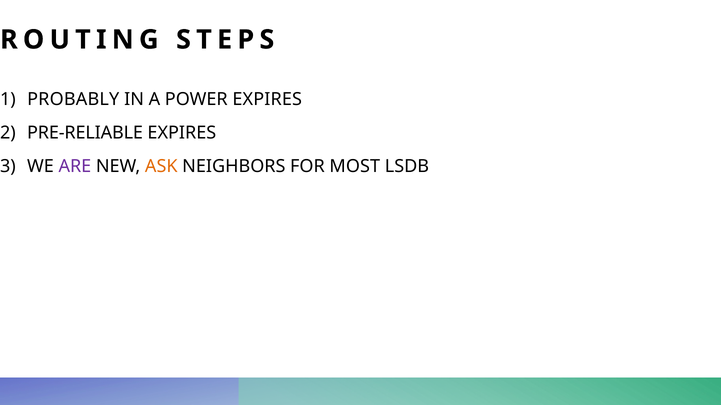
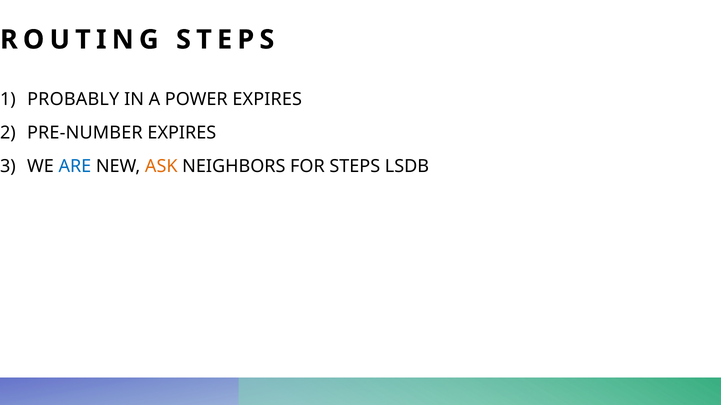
PRE-RELIABLE: PRE-RELIABLE -> PRE-NUMBER (85, 133)
ARE colour: purple -> blue (75, 167)
FOR MOST: MOST -> STEPS (355, 167)
